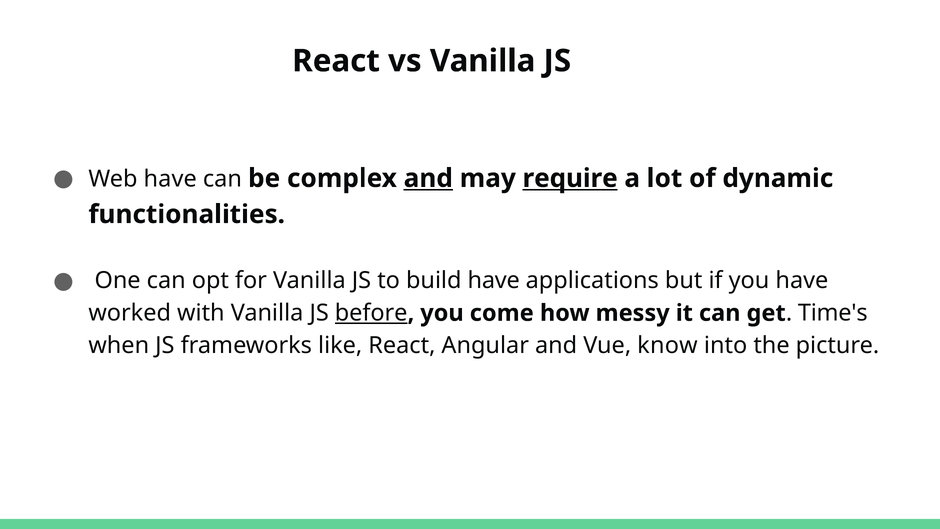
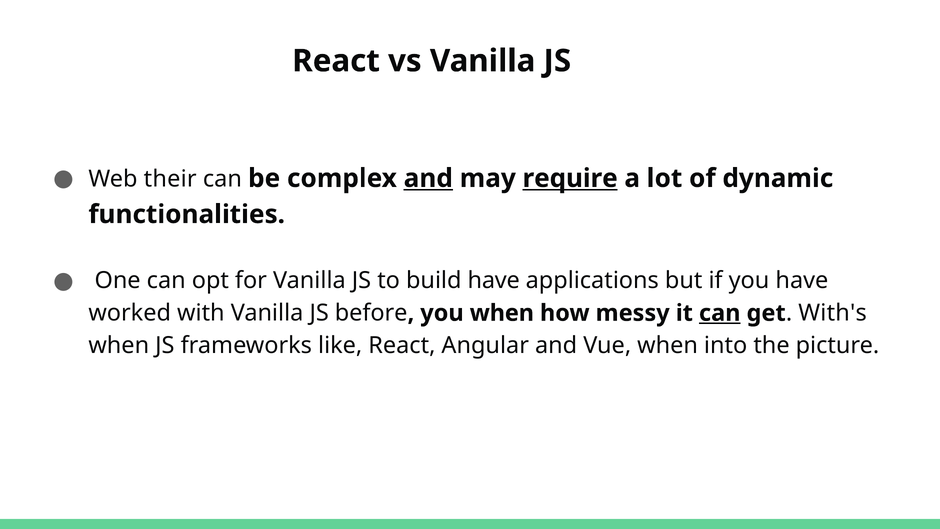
Web have: have -> their (170, 179)
before underline: present -> none (371, 313)
you come: come -> when (502, 313)
can underline: none -> present (720, 313)
Time's: Time's -> With's (833, 313)
Vue know: know -> when (668, 345)
